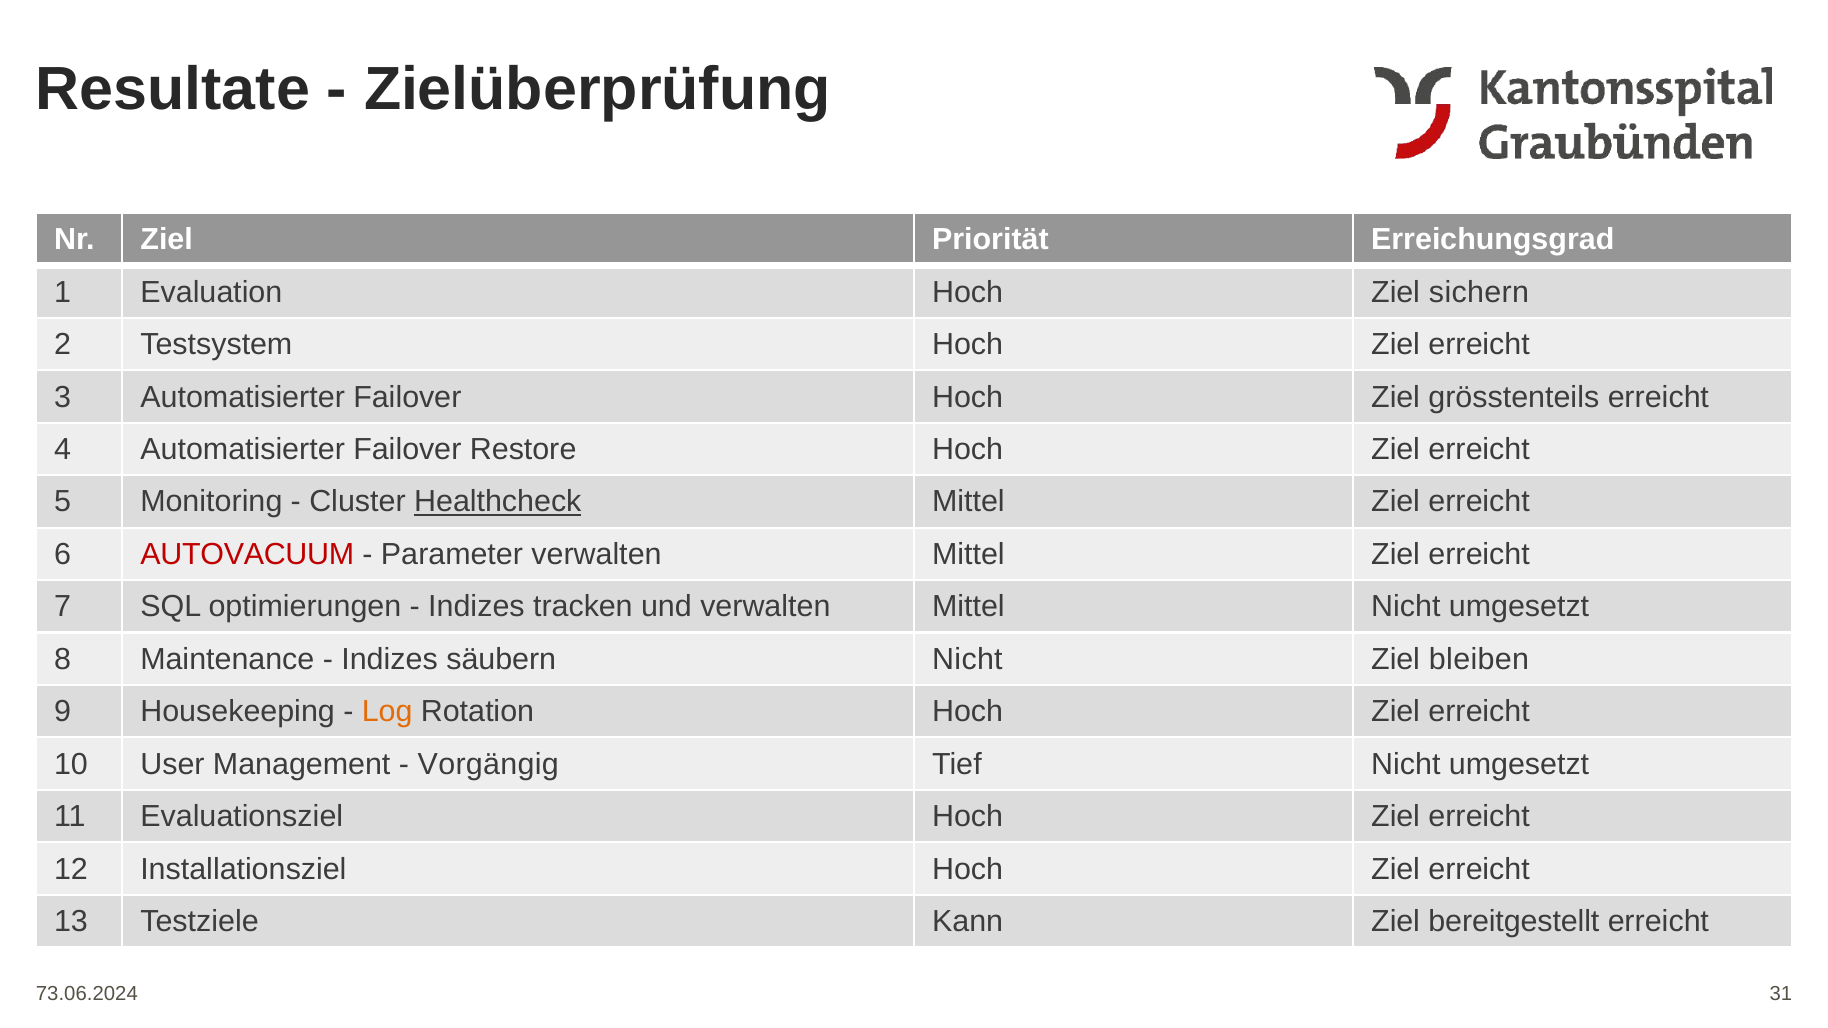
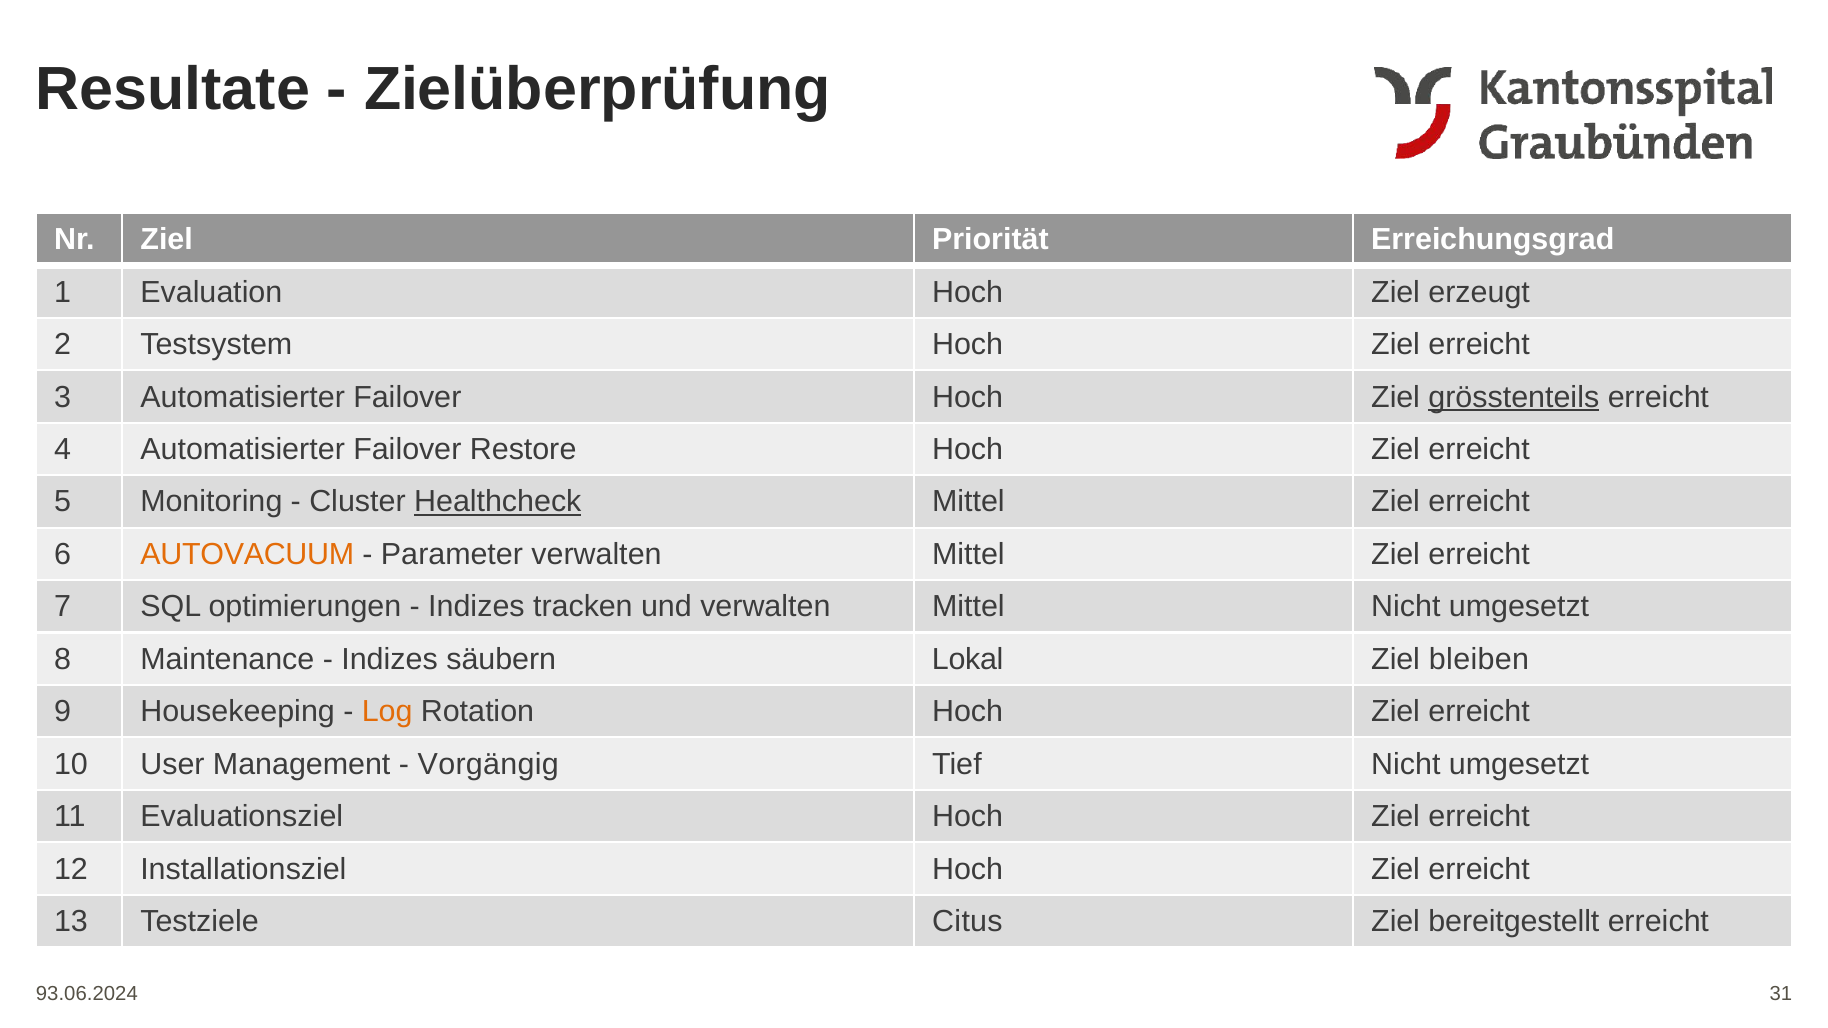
sichern: sichern -> erzeugt (1479, 292)
grösstenteils underline: none -> present (1514, 397)
AUTOVACUUM colour: red -> orange (247, 555)
säubern Nicht: Nicht -> Lokal (968, 659)
Kann: Kann -> Citus (967, 922)
73.06.2024: 73.06.2024 -> 93.06.2024 (87, 994)
